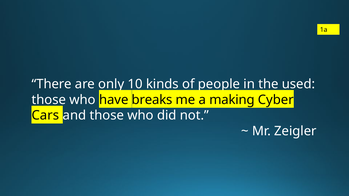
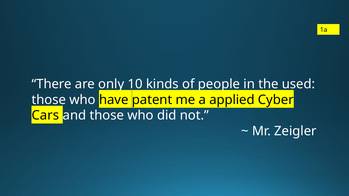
breaks: breaks -> patent (152, 100)
making: making -> applied (232, 100)
